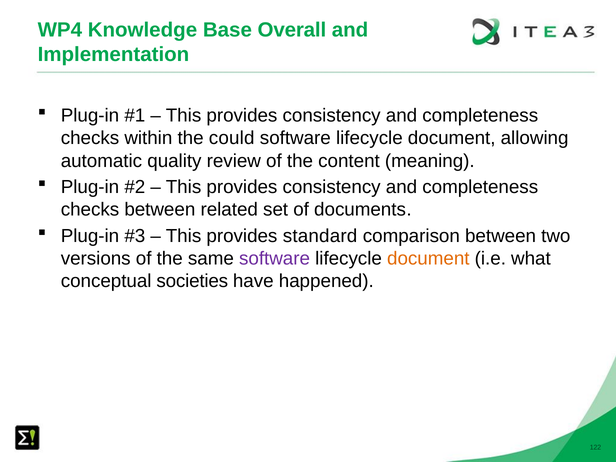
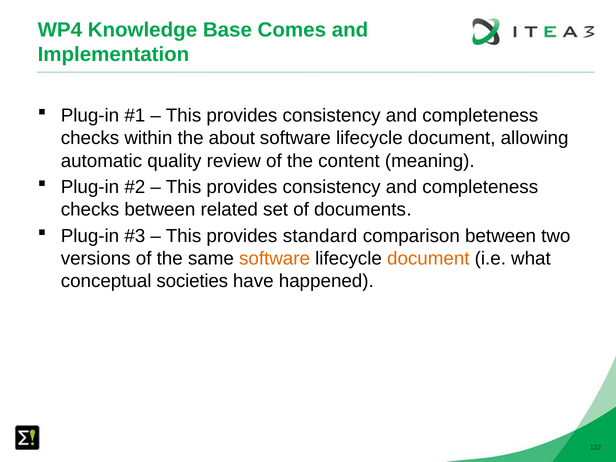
Overall: Overall -> Comes (292, 30)
could: could -> about (232, 138)
software colour: purple -> orange (275, 259)
